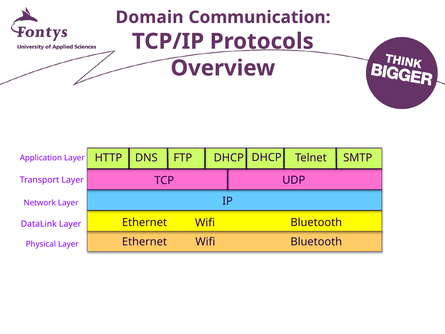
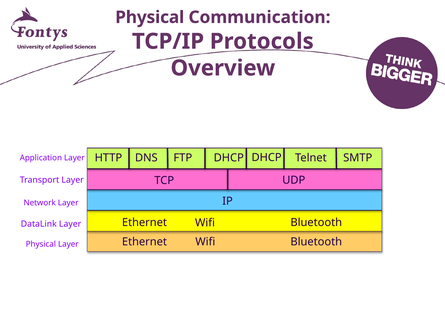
Domain: Domain -> Physical (150, 17)
